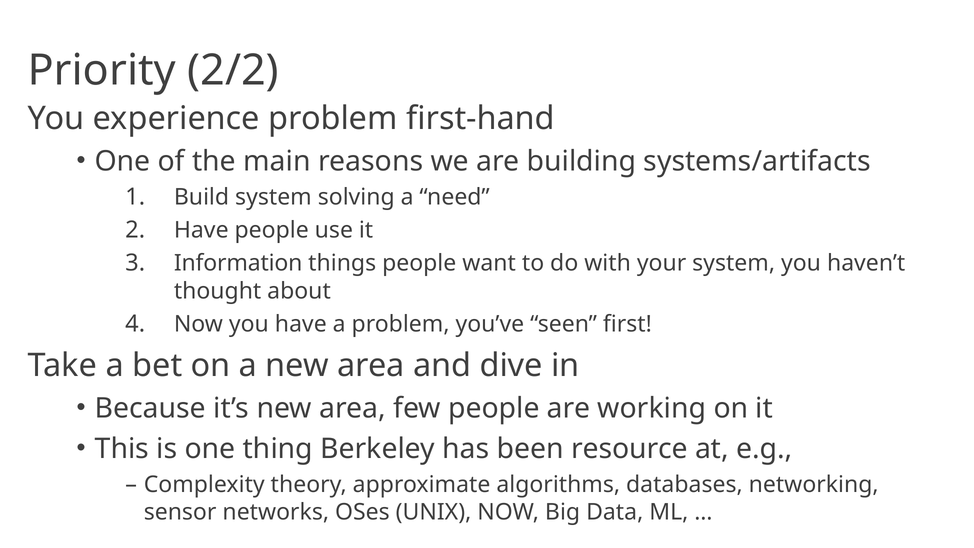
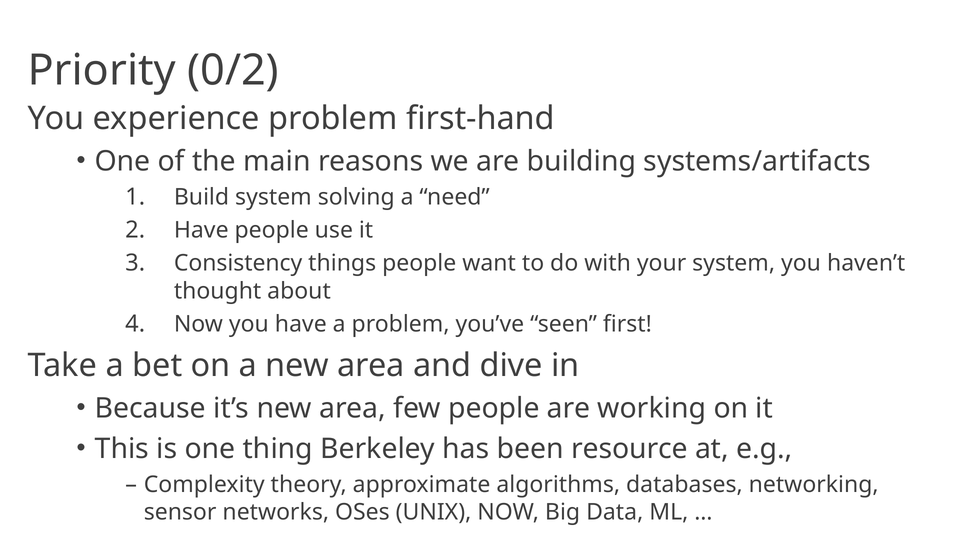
2/2: 2/2 -> 0/2 (233, 71)
Information: Information -> Consistency (238, 263)
